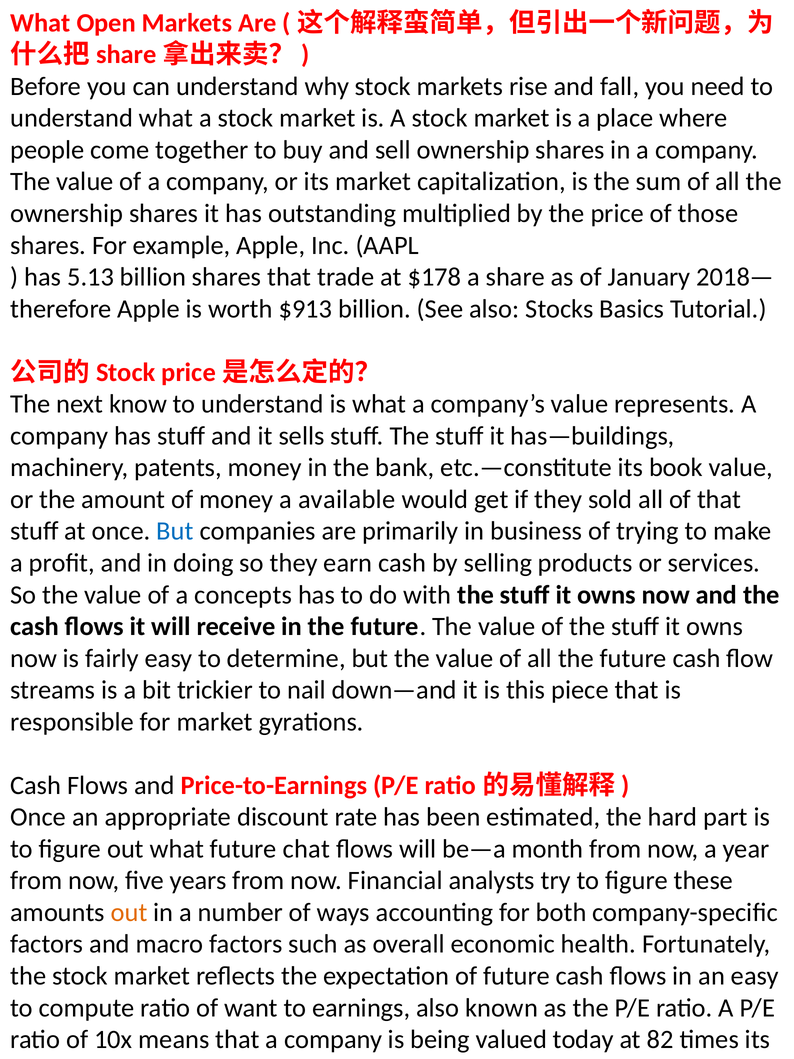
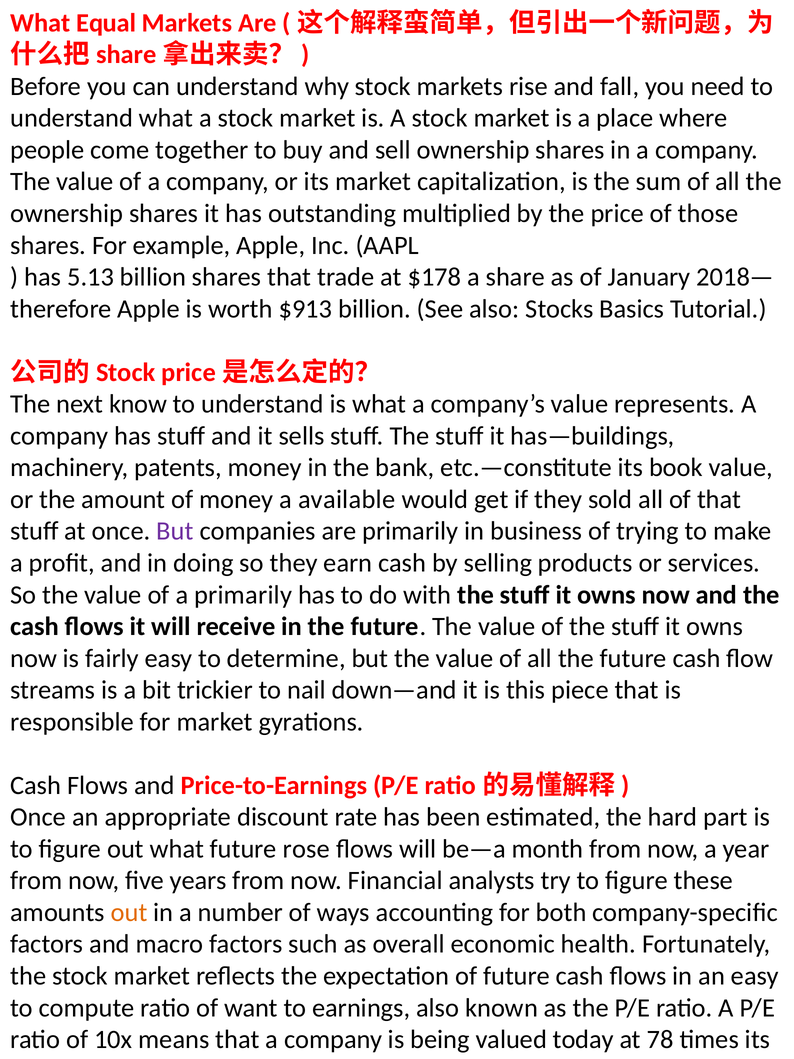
Open: Open -> Equal (106, 23)
But colour: blue -> purple (175, 531)
a concepts: concepts -> primarily (243, 595)
chat: chat -> rose (306, 849)
82: 82 -> 78 (660, 1039)
